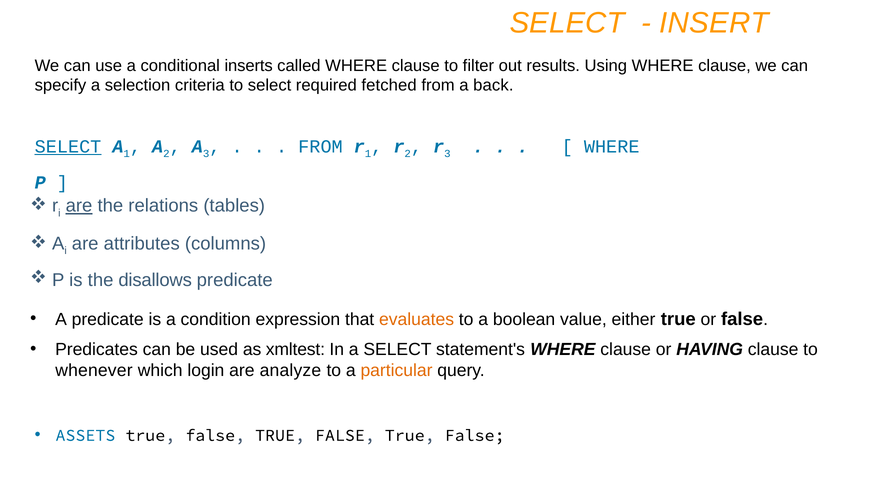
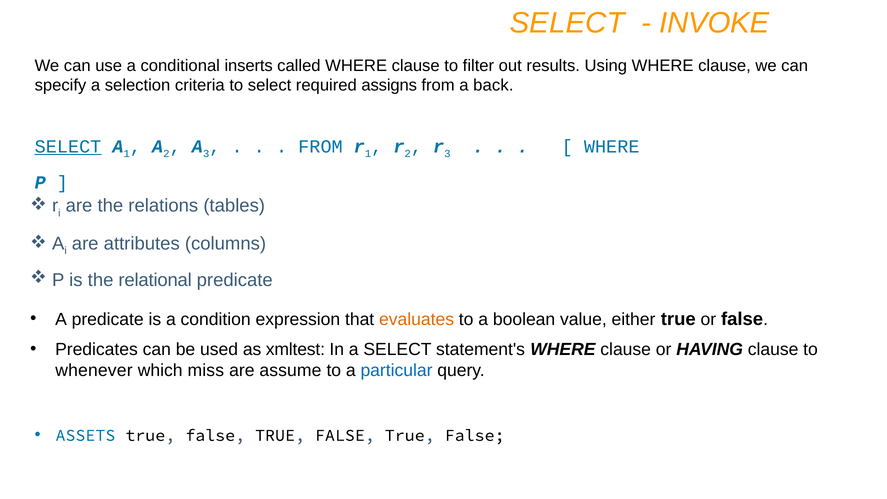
INSERT: INSERT -> INVOKE (714, 23)
fetched: fetched -> assigns (389, 85)
are underline: present -> none (79, 206)
disallows: disallows -> relational (155, 280)
login: login -> miss (206, 370)
analyze: analyze -> assume (290, 370)
particular colour: orange -> blue (397, 370)
